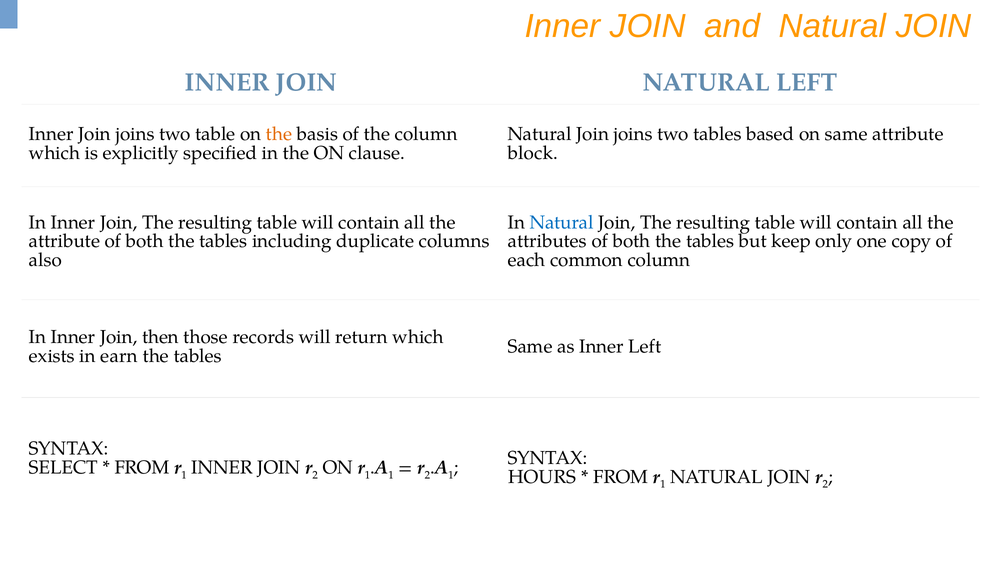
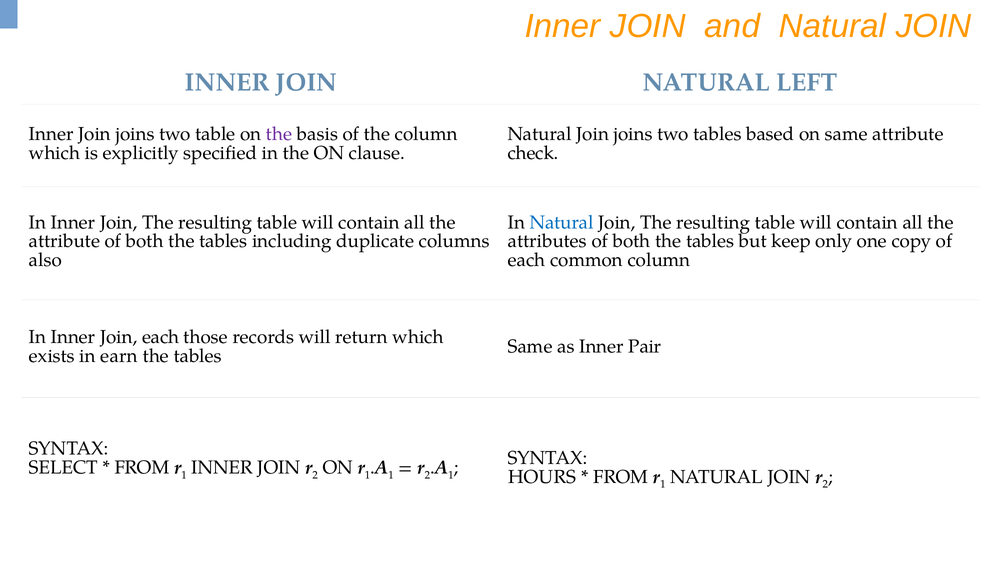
the colour: orange -> purple (279, 134)
block: block -> check (533, 153)
Join then: then -> each (161, 337)
Inner Left: Left -> Pair (645, 347)
